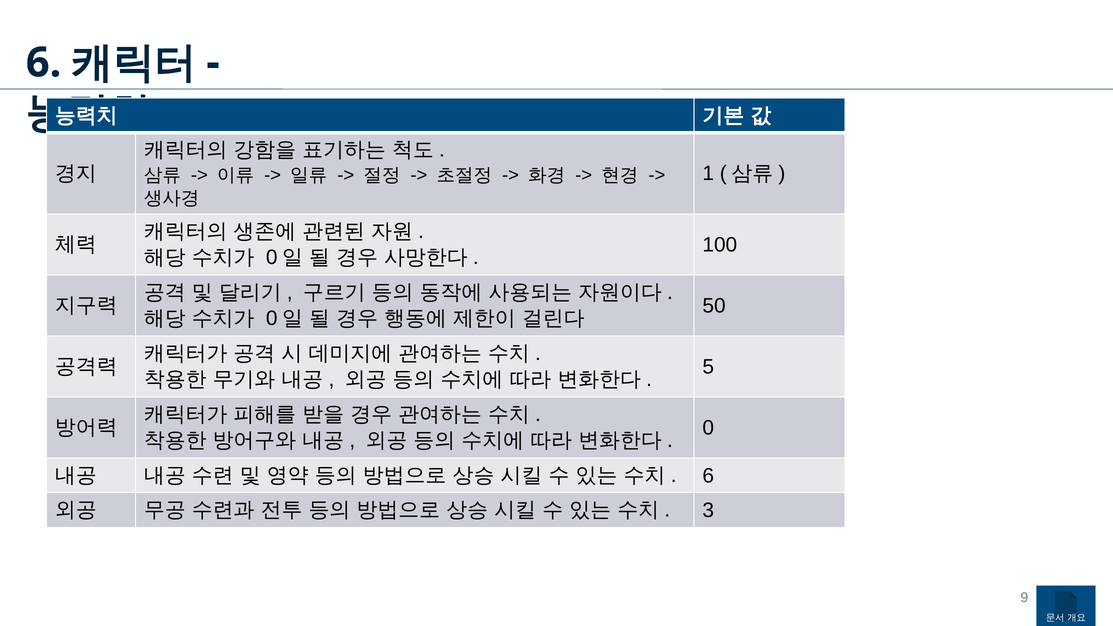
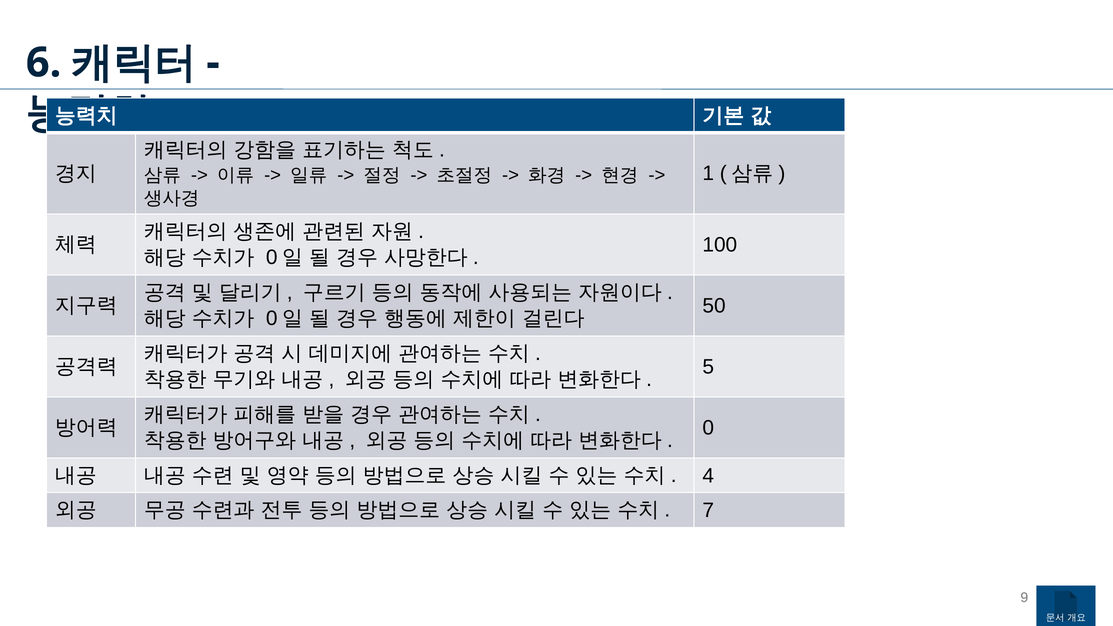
6: 6 -> 4 (708, 476)
3: 3 -> 7 (708, 510)
